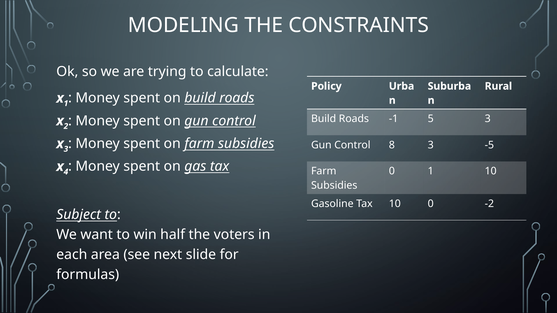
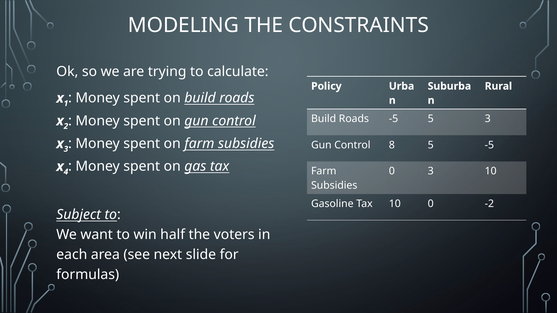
Roads -1: -1 -> -5 (394, 119)
8 3: 3 -> 5 (431, 145)
0 1: 1 -> 3 (431, 171)
